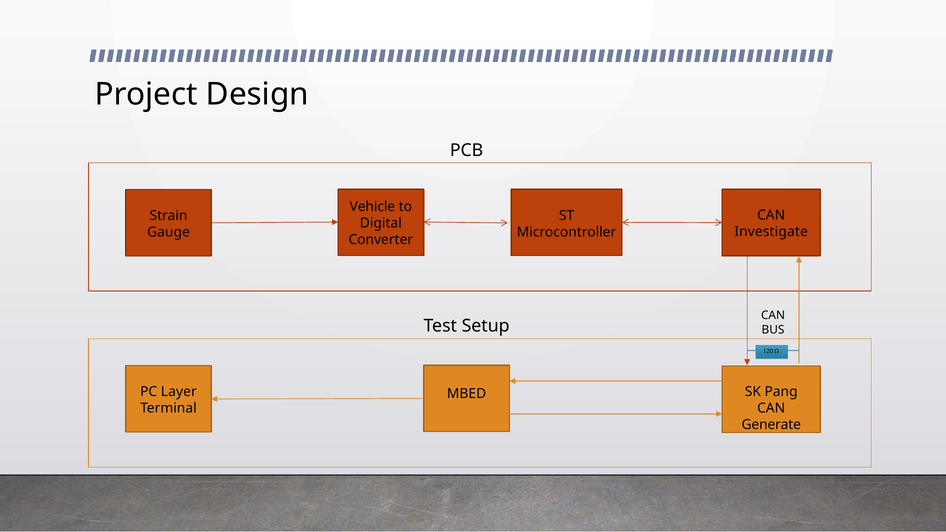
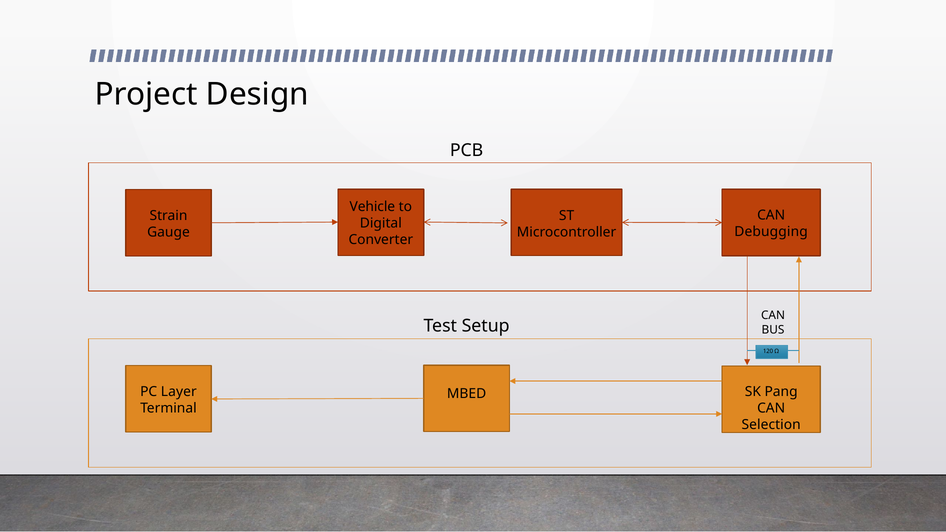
Investigate: Investigate -> Debugging (771, 232)
Generate: Generate -> Selection (771, 425)
